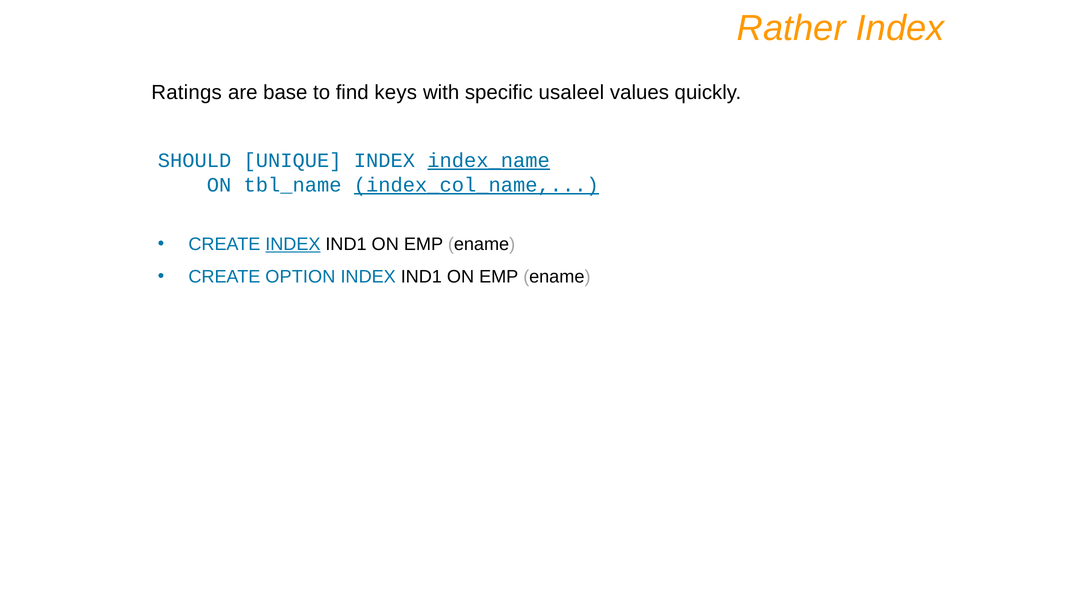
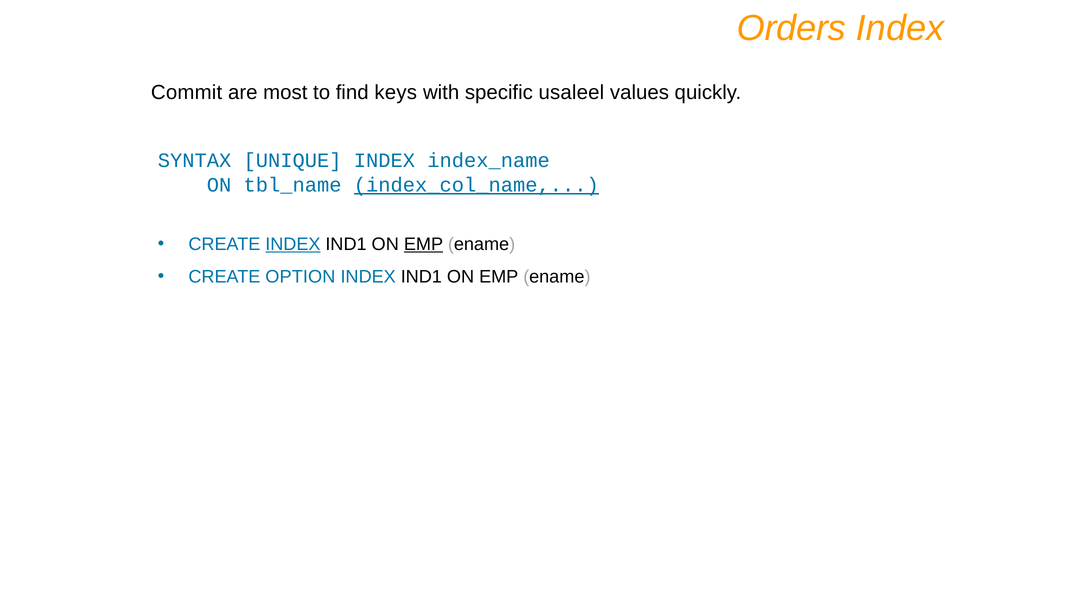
Rather: Rather -> Orders (791, 28)
Ratings: Ratings -> Commit (187, 93)
base: base -> most (285, 93)
SHOULD: SHOULD -> SYNTAX (195, 161)
index_name underline: present -> none (489, 161)
EMP underline: none -> present (423, 244)
